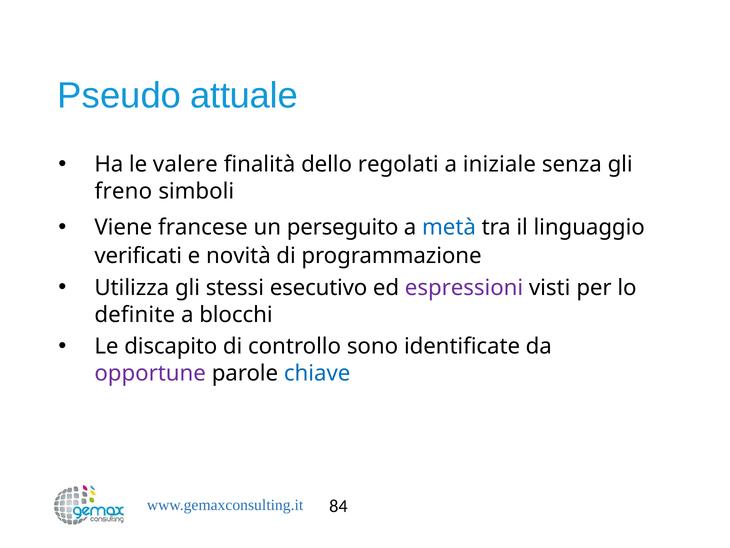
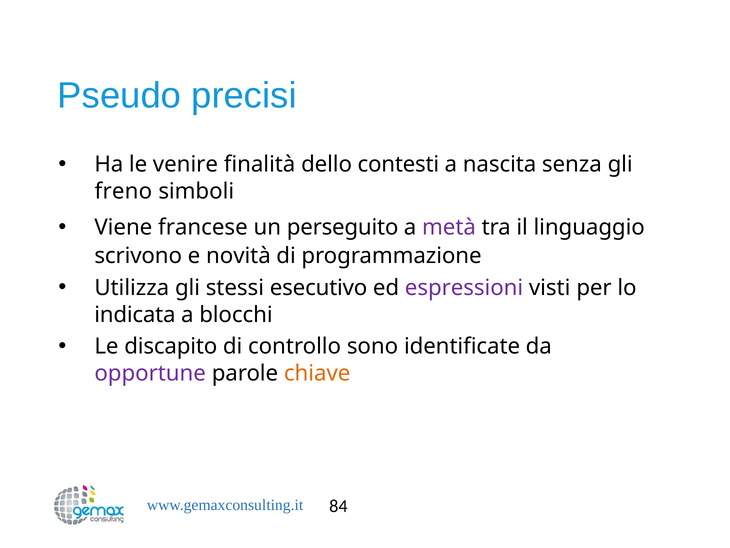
attuale: attuale -> precisi (244, 96)
valere: valere -> venire (185, 164)
regolati: regolati -> contesti (398, 164)
iniziale: iniziale -> nascita (500, 164)
metà colour: blue -> purple (449, 227)
verificati: verificati -> scrivono (138, 256)
definite: definite -> indicata (135, 315)
chiave colour: blue -> orange (317, 373)
